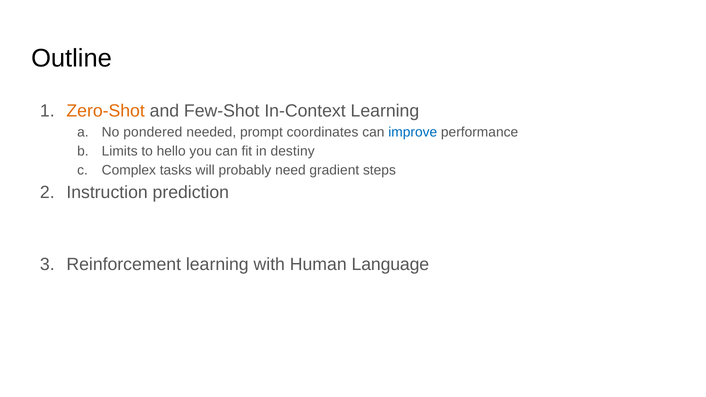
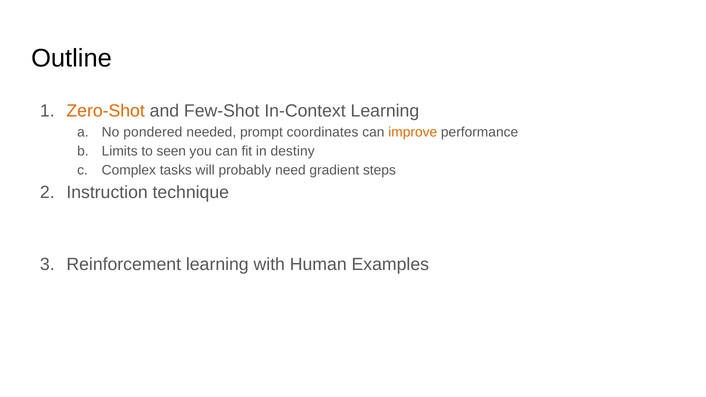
improve colour: blue -> orange (413, 132)
hello: hello -> seen (171, 151)
prediction: prediction -> technique (191, 192)
Language: Language -> Examples (390, 265)
